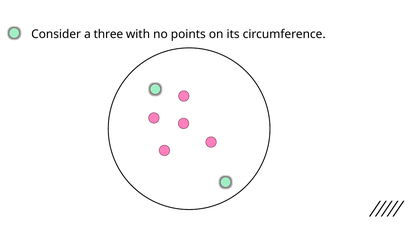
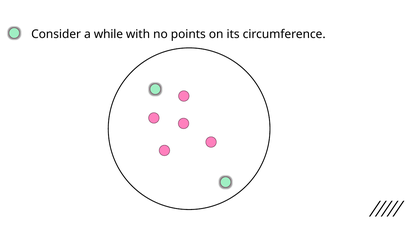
three: three -> while (108, 34)
